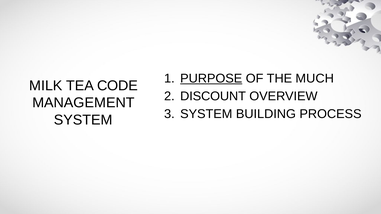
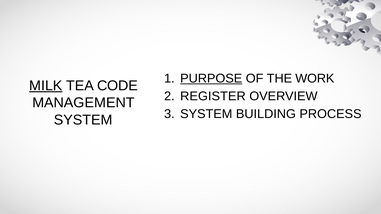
MUCH: MUCH -> WORK (315, 78)
MILK underline: none -> present (46, 86)
DISCOUNT: DISCOUNT -> REGISTER (213, 96)
